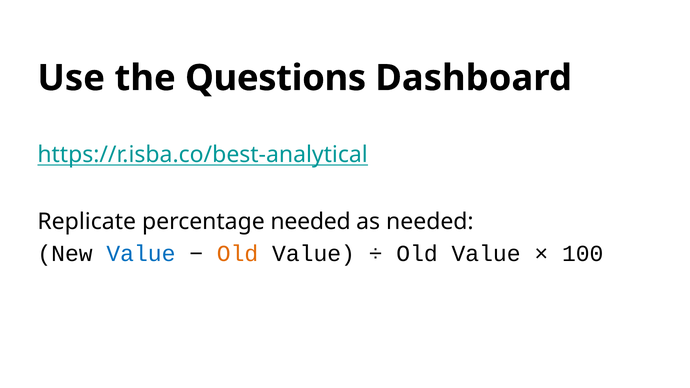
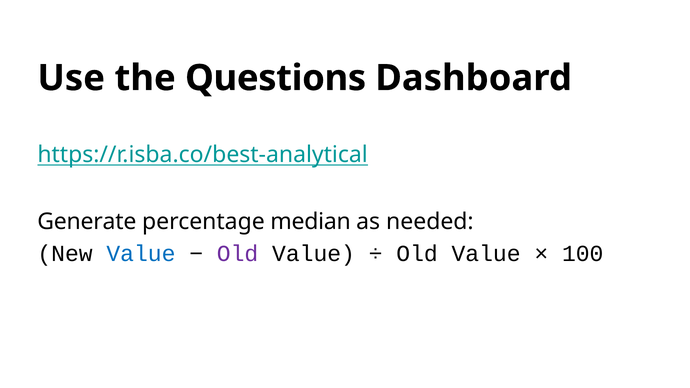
Replicate: Replicate -> Generate (87, 222)
percentage needed: needed -> median (311, 222)
Old colour: orange -> purple (238, 254)
